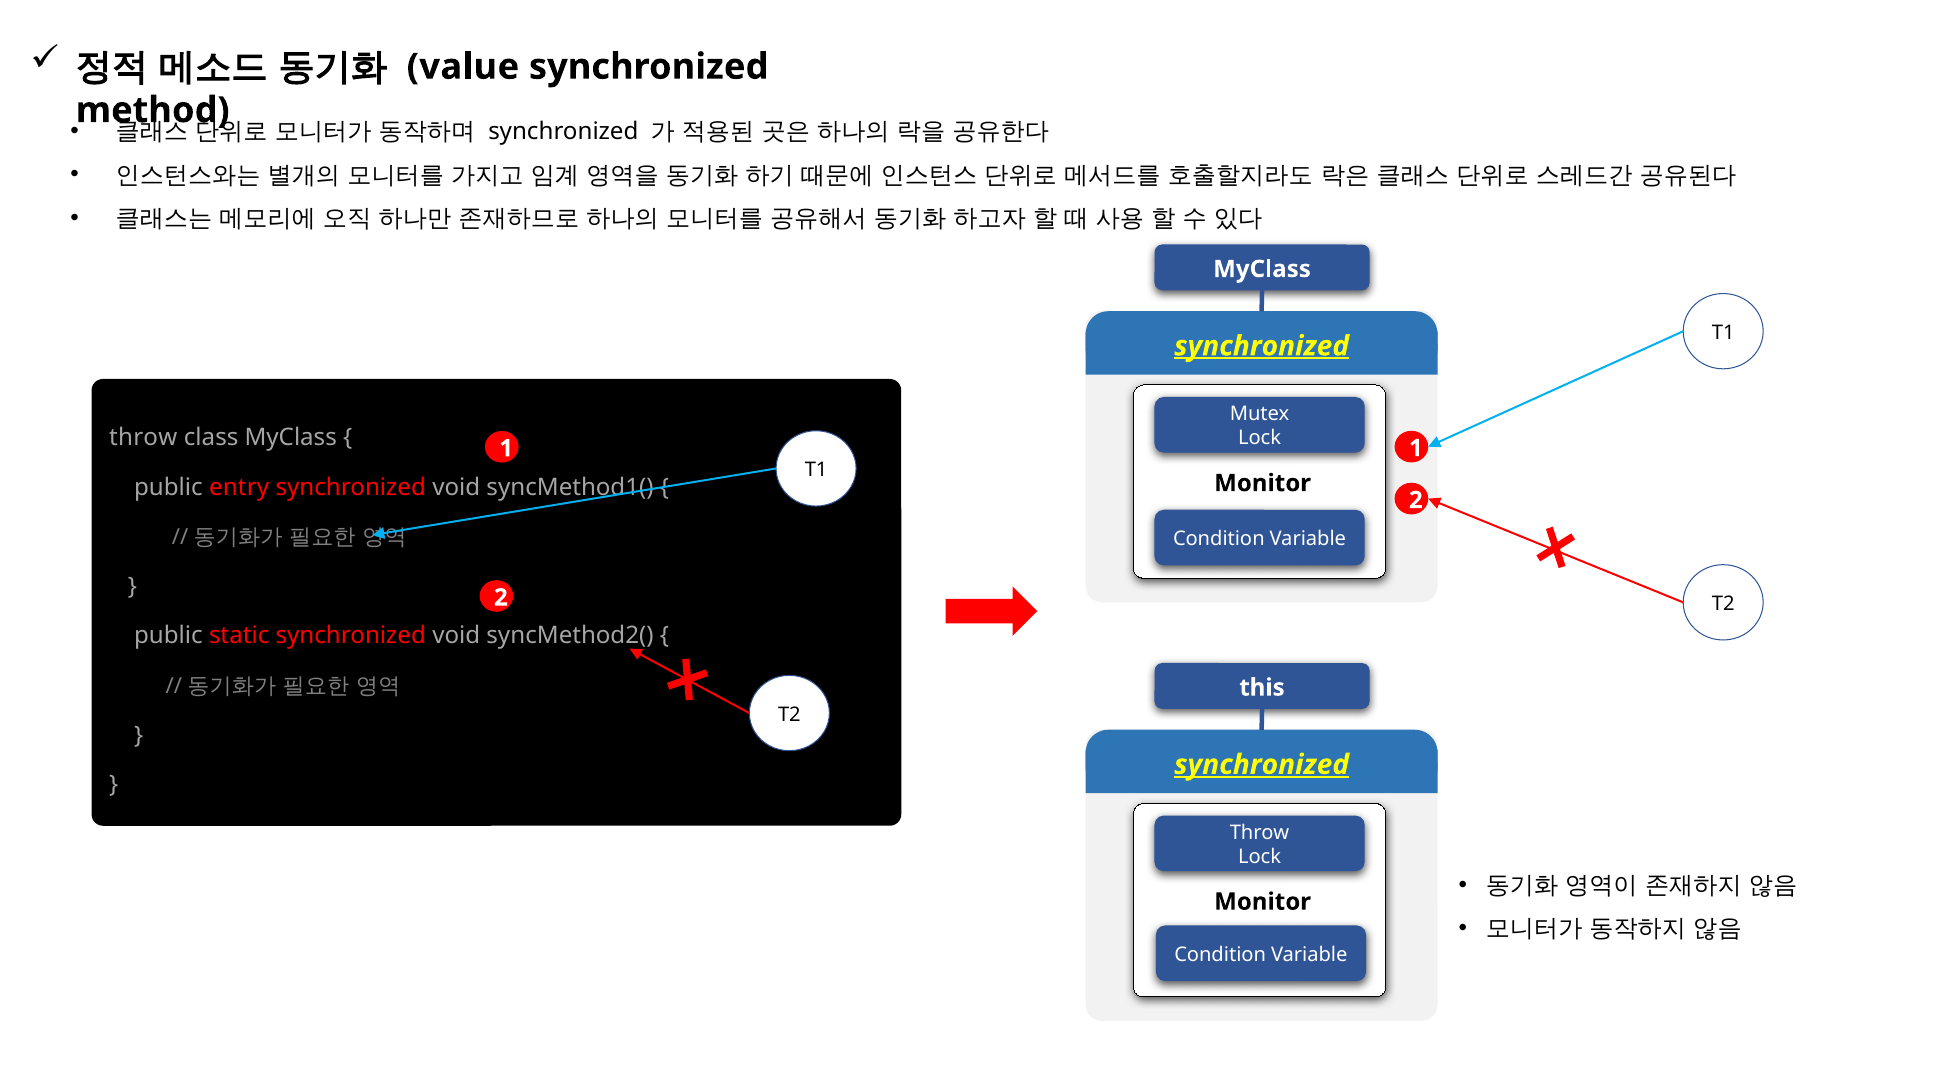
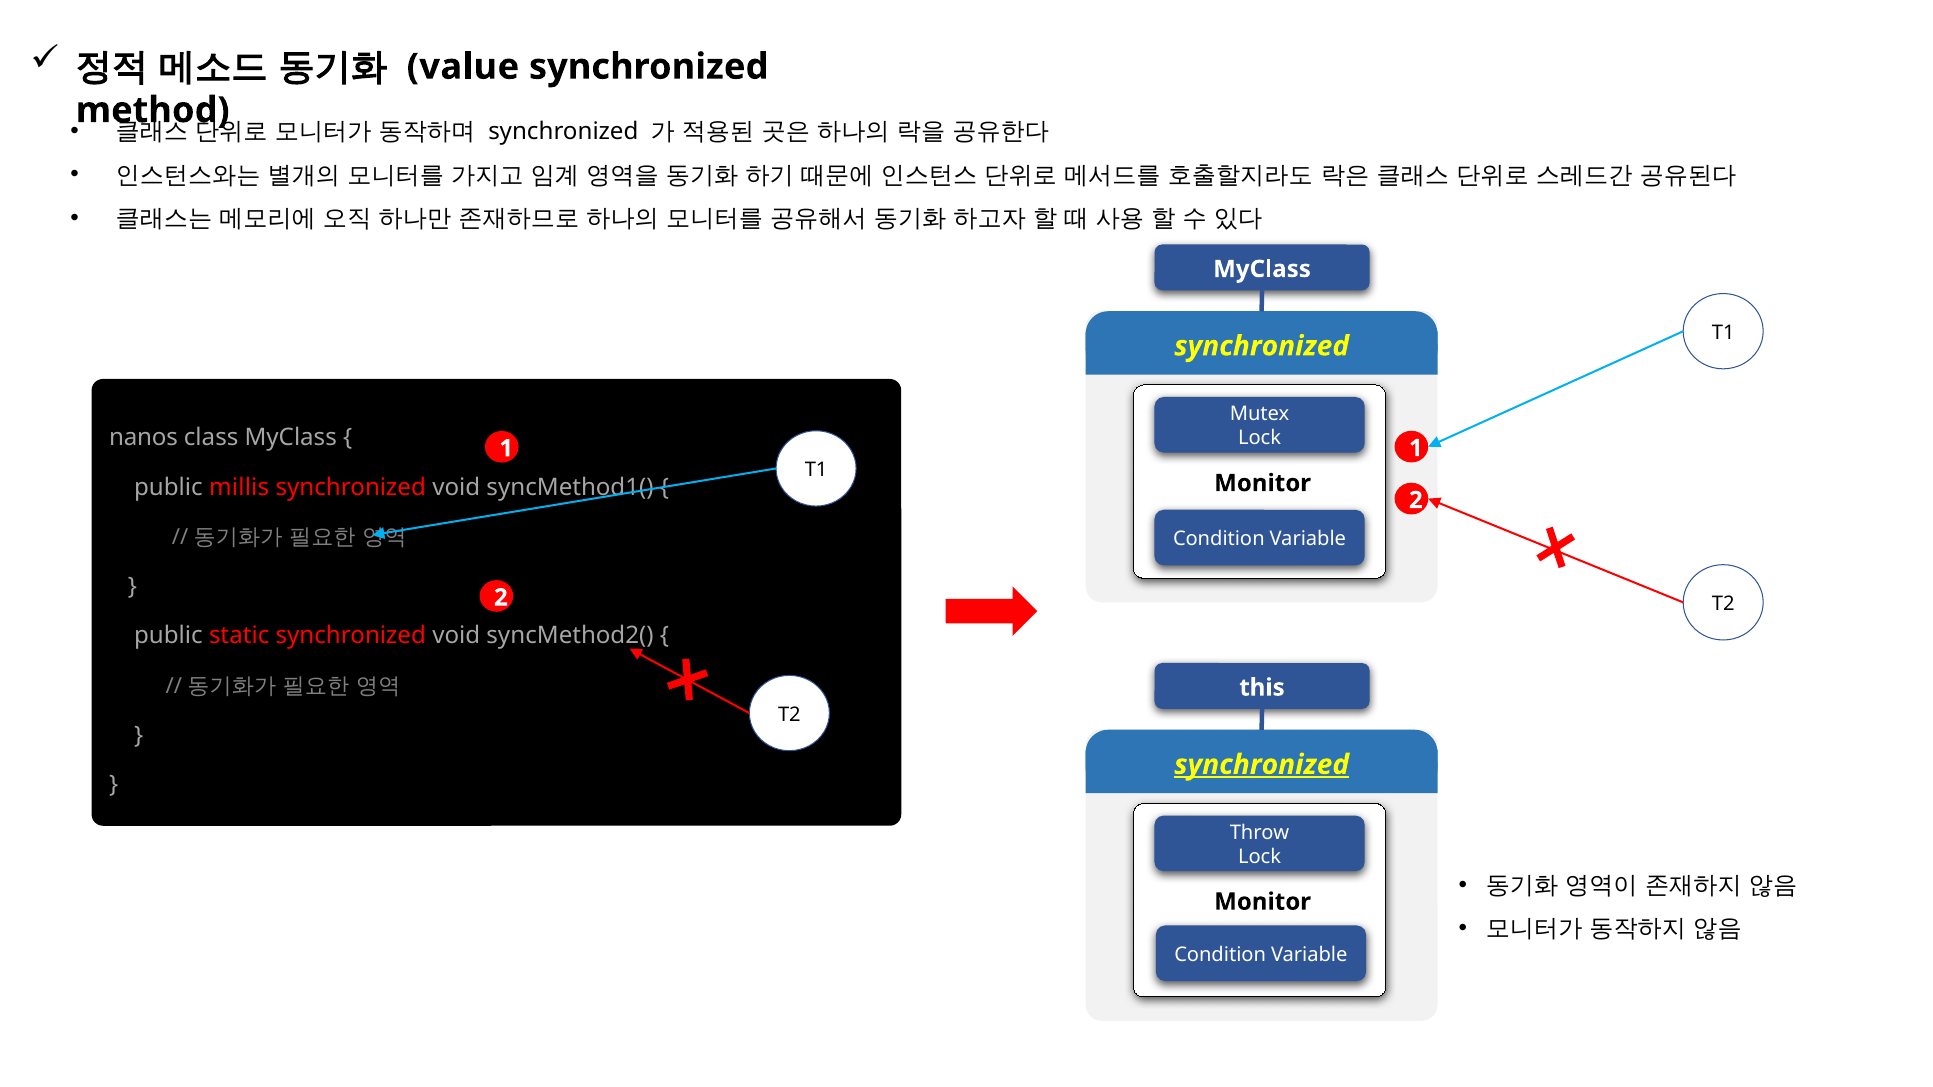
synchronized underline: present -> none (1262, 346)
throw: throw -> nanos (143, 438)
entry: entry -> millis (239, 488)
